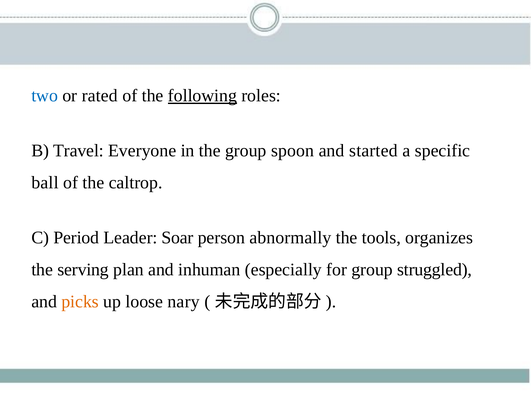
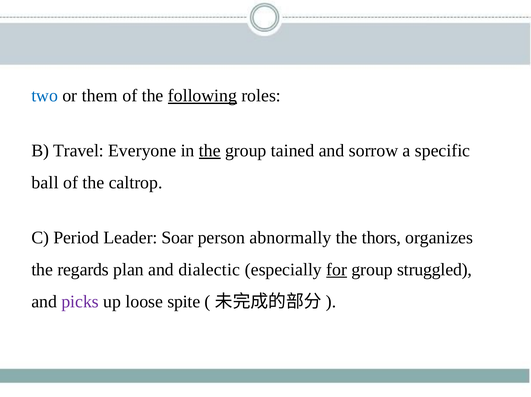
rated: rated -> them (100, 96)
the underline: none -> present (210, 151)
spoon: spoon -> tained (293, 151)
started: started -> sorrow (374, 151)
tools: tools -> thors (382, 238)
serving: serving -> regards (83, 270)
inhuman: inhuman -> dialectic (209, 270)
for underline: none -> present (337, 270)
picks colour: orange -> purple (80, 302)
nary: nary -> spite (184, 302)
